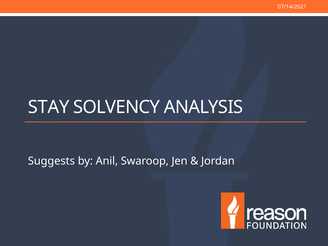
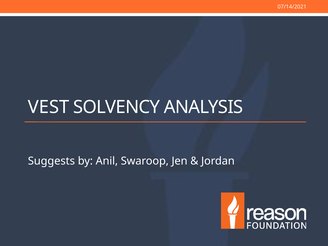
STAY: STAY -> VEST (49, 107)
